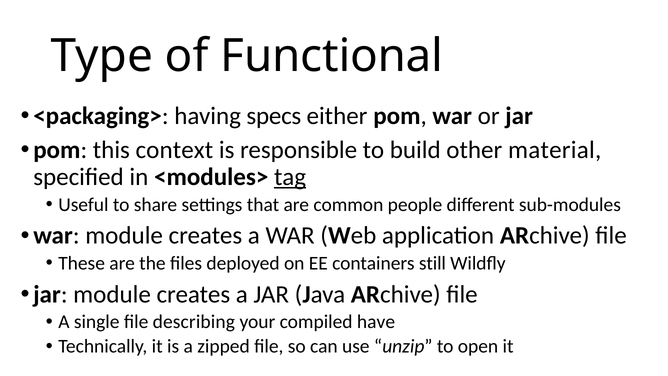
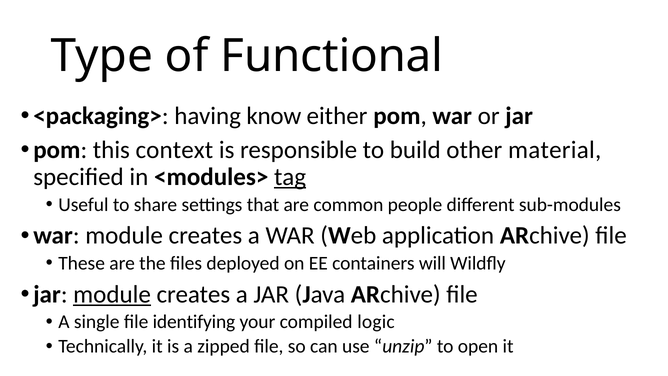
specs: specs -> know (274, 116)
still: still -> will (432, 263)
module underline: none -> present (112, 294)
describing: describing -> identifying (194, 322)
have: have -> logic (376, 322)
